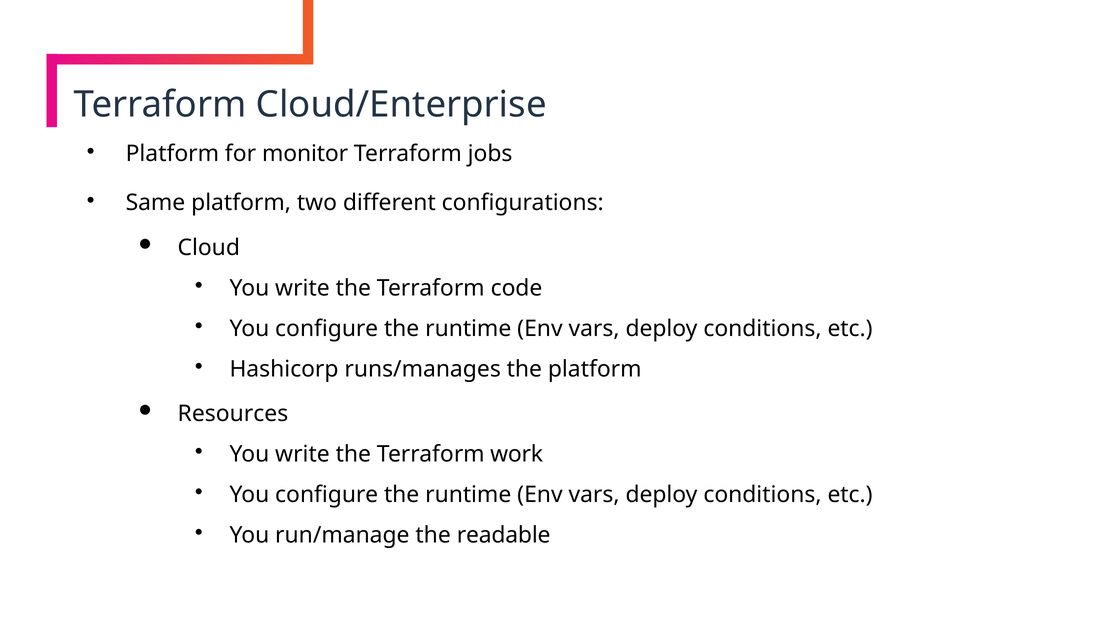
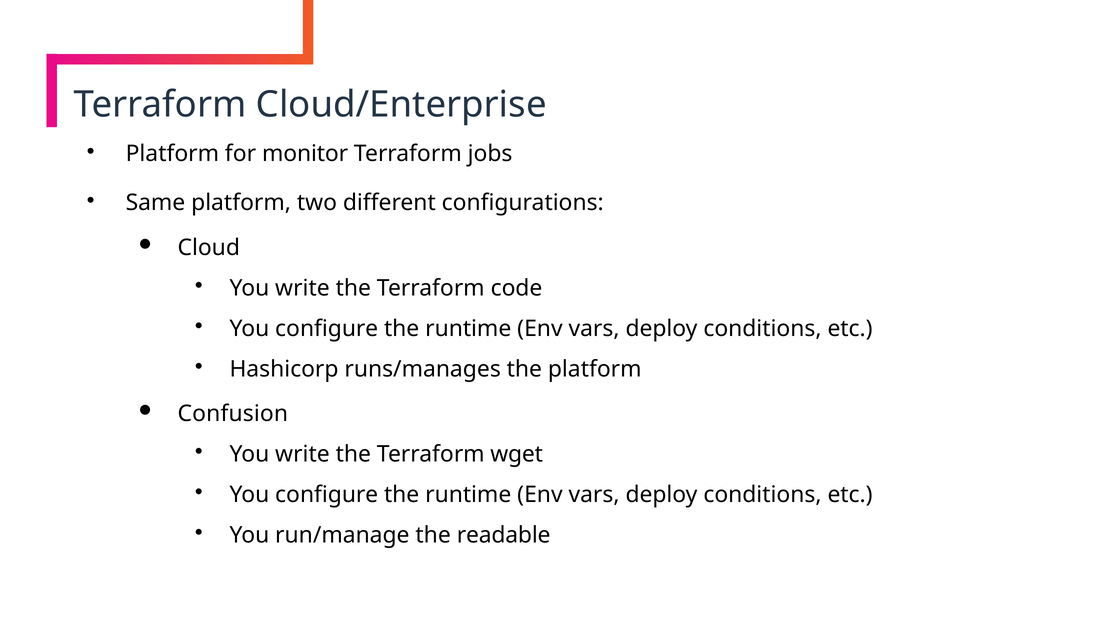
Resources: Resources -> Confusion (233, 414)
work: work -> wget (517, 454)
